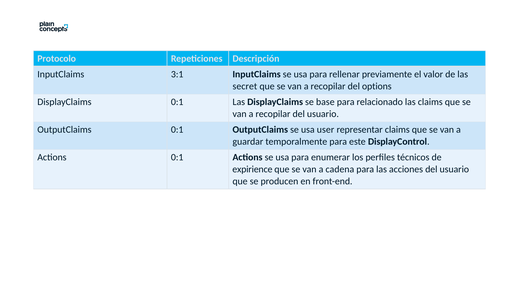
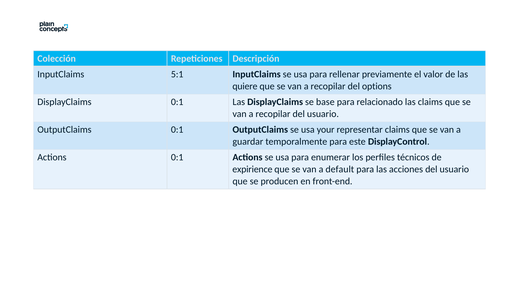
Protocolo: Protocolo -> Colección (57, 59)
3:1: 3:1 -> 5:1 (177, 74)
secret: secret -> quiere (245, 86)
user: user -> your (326, 130)
cadena: cadena -> default (340, 169)
